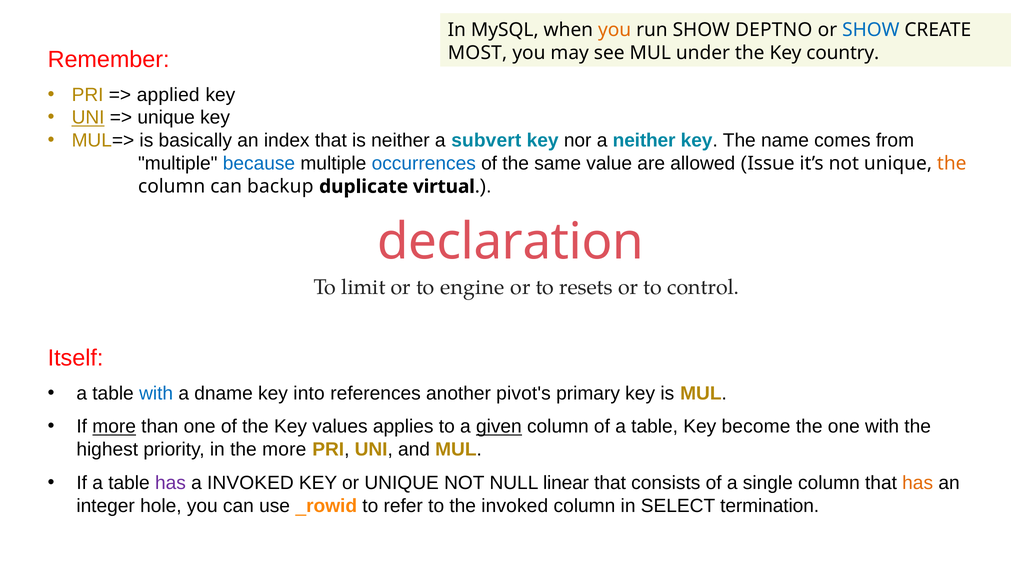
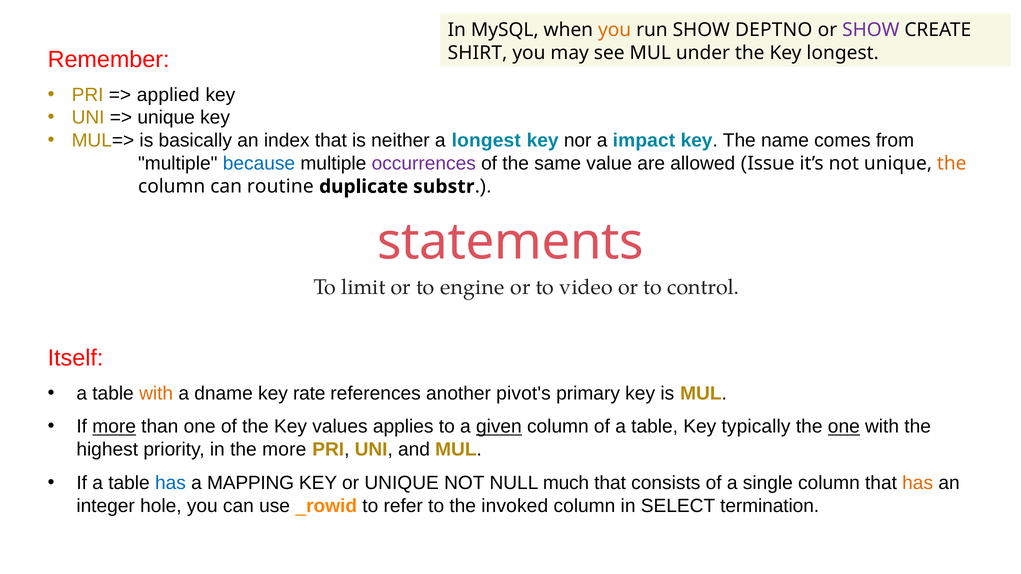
SHOW colour: blue -> purple (871, 30)
MOST: MOST -> SHIRT (478, 53)
Key country: country -> longest (843, 53)
UNI underline: present -> none (88, 118)
a subvert: subvert -> longest (486, 141)
a neither: neither -> impact (644, 141)
occurrences colour: blue -> purple (424, 164)
backup: backup -> routine (280, 187)
virtual: virtual -> substr (444, 187)
declaration: declaration -> statements (511, 242)
resets: resets -> video (586, 287)
with colour: blue -> orange (156, 394)
into: into -> rate (309, 394)
become: become -> typically (756, 427)
one underline: none -> present (844, 427)
has colour: purple -> blue (170, 483)
a INVOKED: INVOKED -> MAPPING (251, 483)
linear: linear -> much (566, 483)
